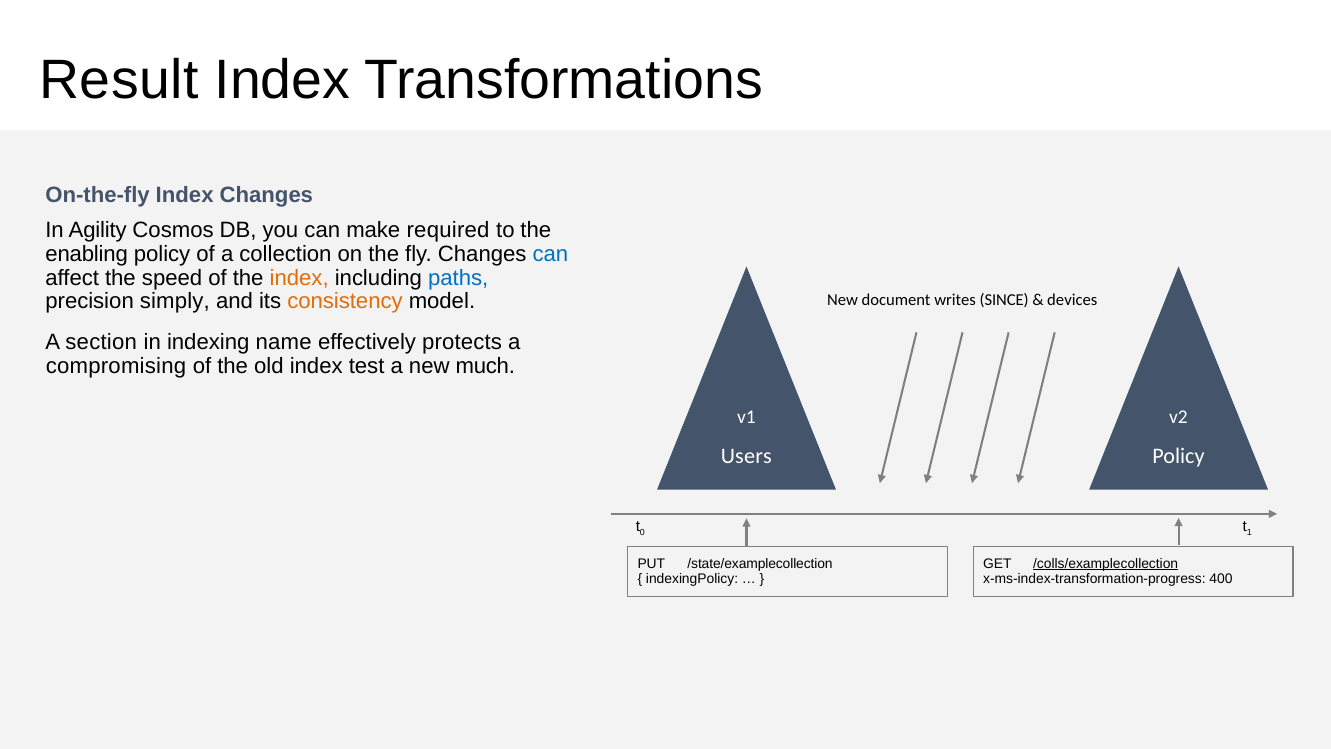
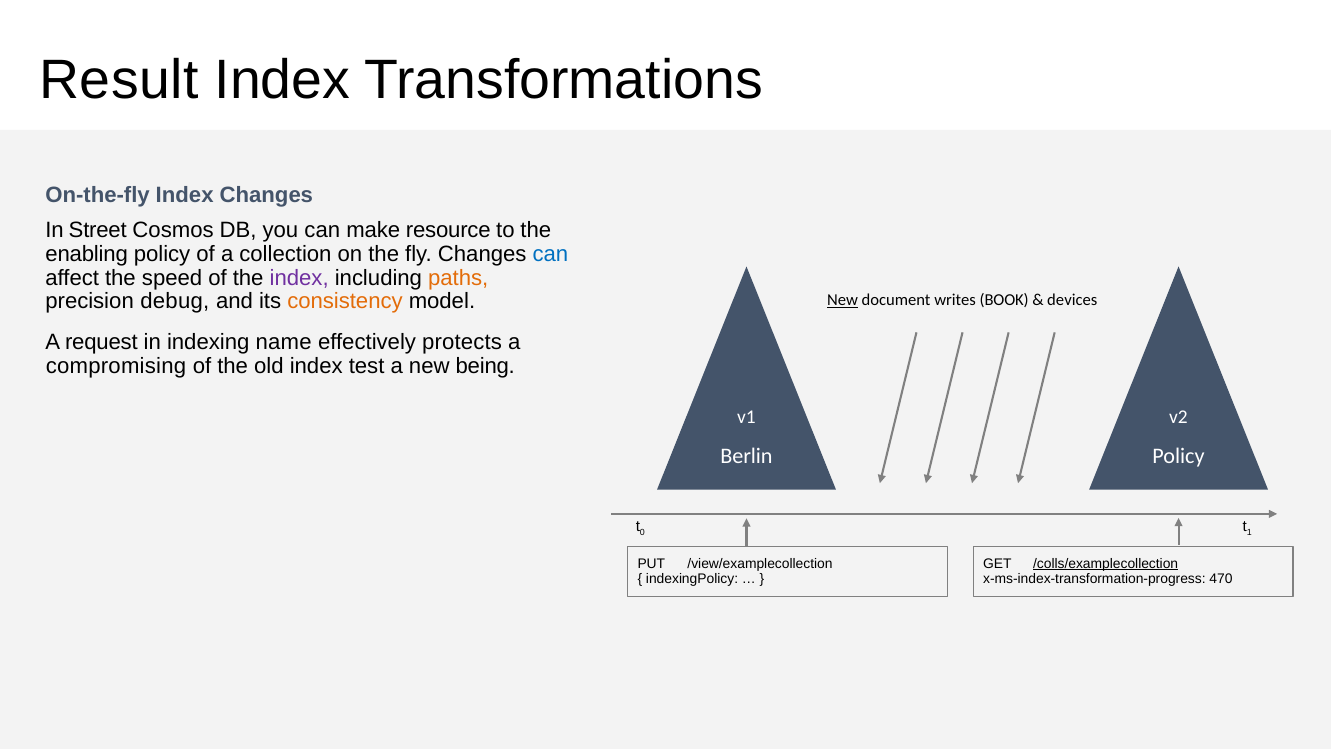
Agility: Agility -> Street (98, 230)
required: required -> resource (448, 230)
index colour: orange -> purple (299, 278)
paths colour: blue -> orange (458, 278)
simply: simply -> debug (175, 302)
New underline: none -> present (843, 300)
SINCE: SINCE -> BOOK (1004, 300)
section: section -> request (101, 342)
much: much -> being (485, 366)
Users: Users -> Berlin (746, 456)
/state/examplecollection: /state/examplecollection -> /view/examplecollection (760, 564)
400: 400 -> 470 (1221, 579)
